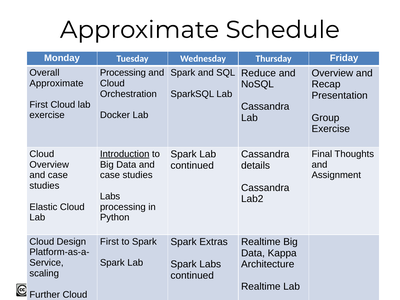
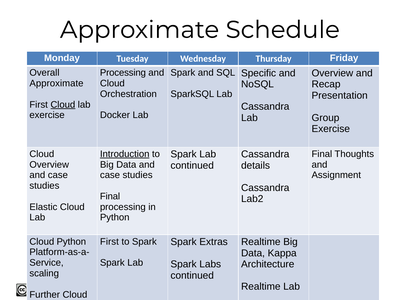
Reduce: Reduce -> Specific (259, 73)
Cloud underline: none -> present (63, 105)
Labs: Labs -> Final (110, 196)
Cloud Design: Design -> Python (71, 242)
